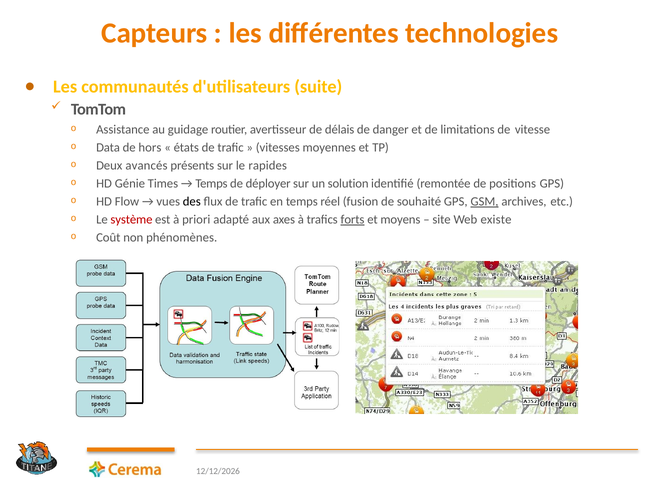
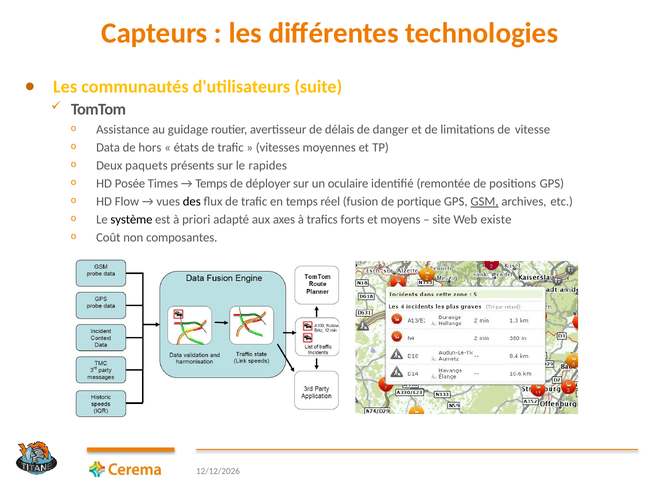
avancés: avancés -> paquets (146, 166)
Génie: Génie -> Posée (130, 184)
solution: solution -> oculaire (348, 184)
souhaité: souhaité -> portique (419, 202)
système colour: red -> black (131, 220)
forts underline: present -> none (353, 220)
phénomènes: phénomènes -> composantes (182, 238)
